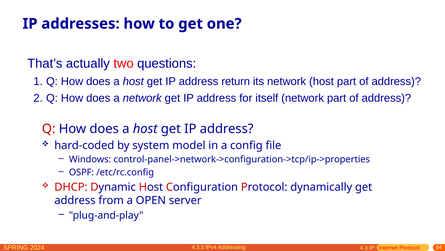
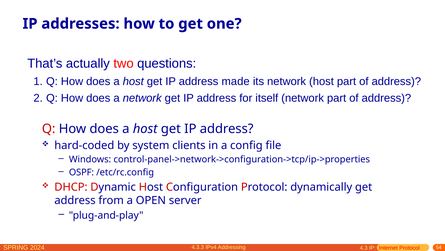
return: return -> made (236, 81)
model: model -> clients (189, 145)
